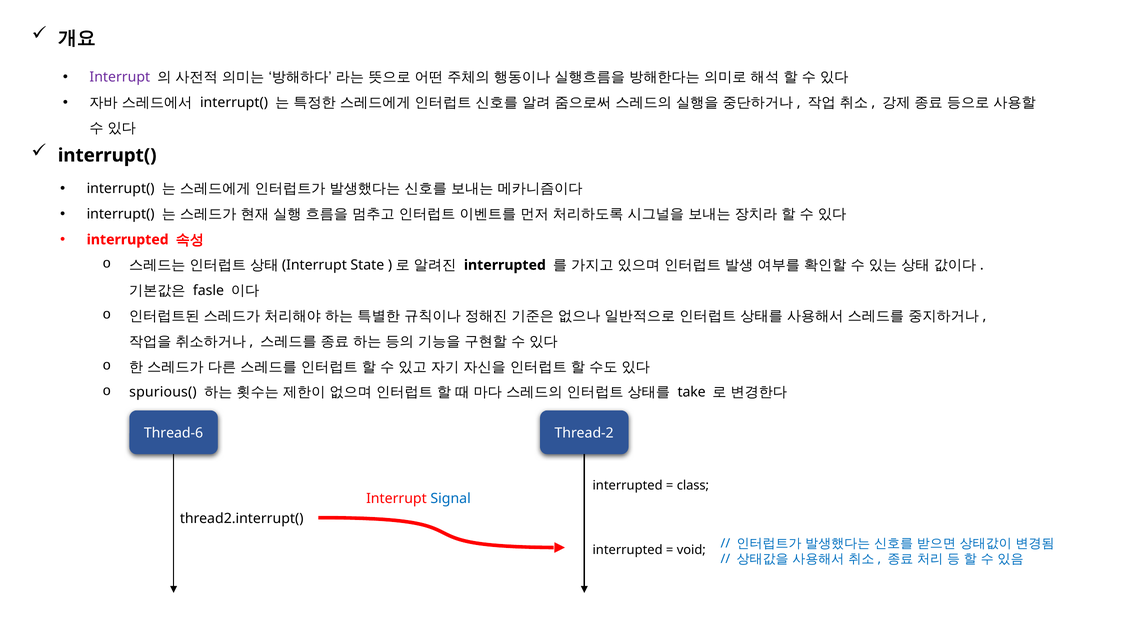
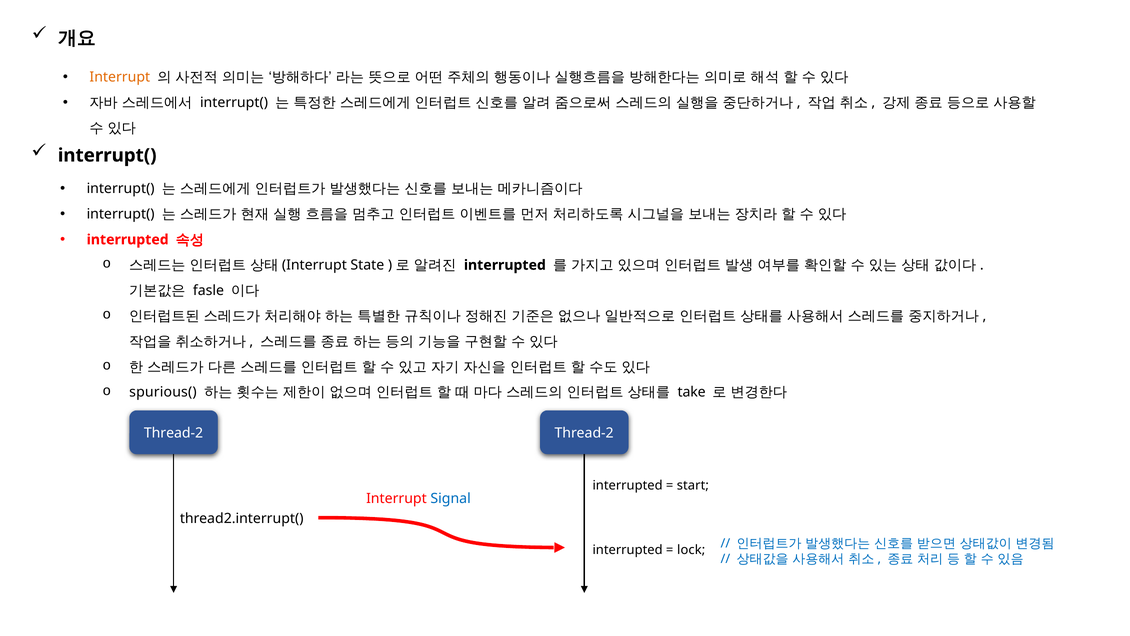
Interrupt colour: purple -> orange (120, 77)
Thread-6: Thread-6 -> Thread-2 (173, 433)
class: class -> start (693, 485)
void: void -> lock (691, 550)
